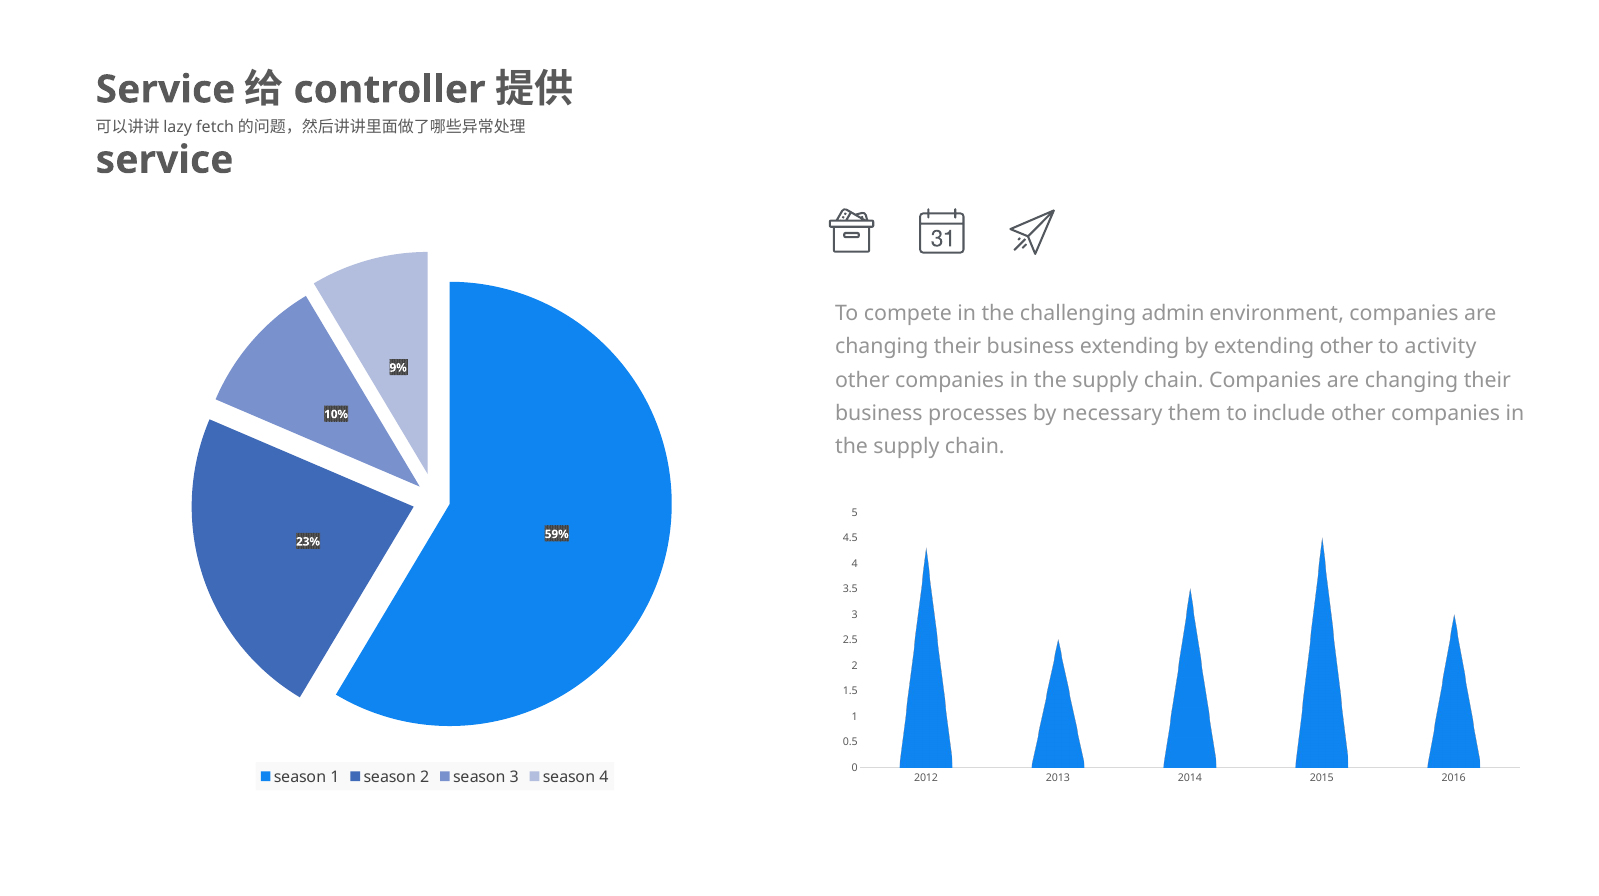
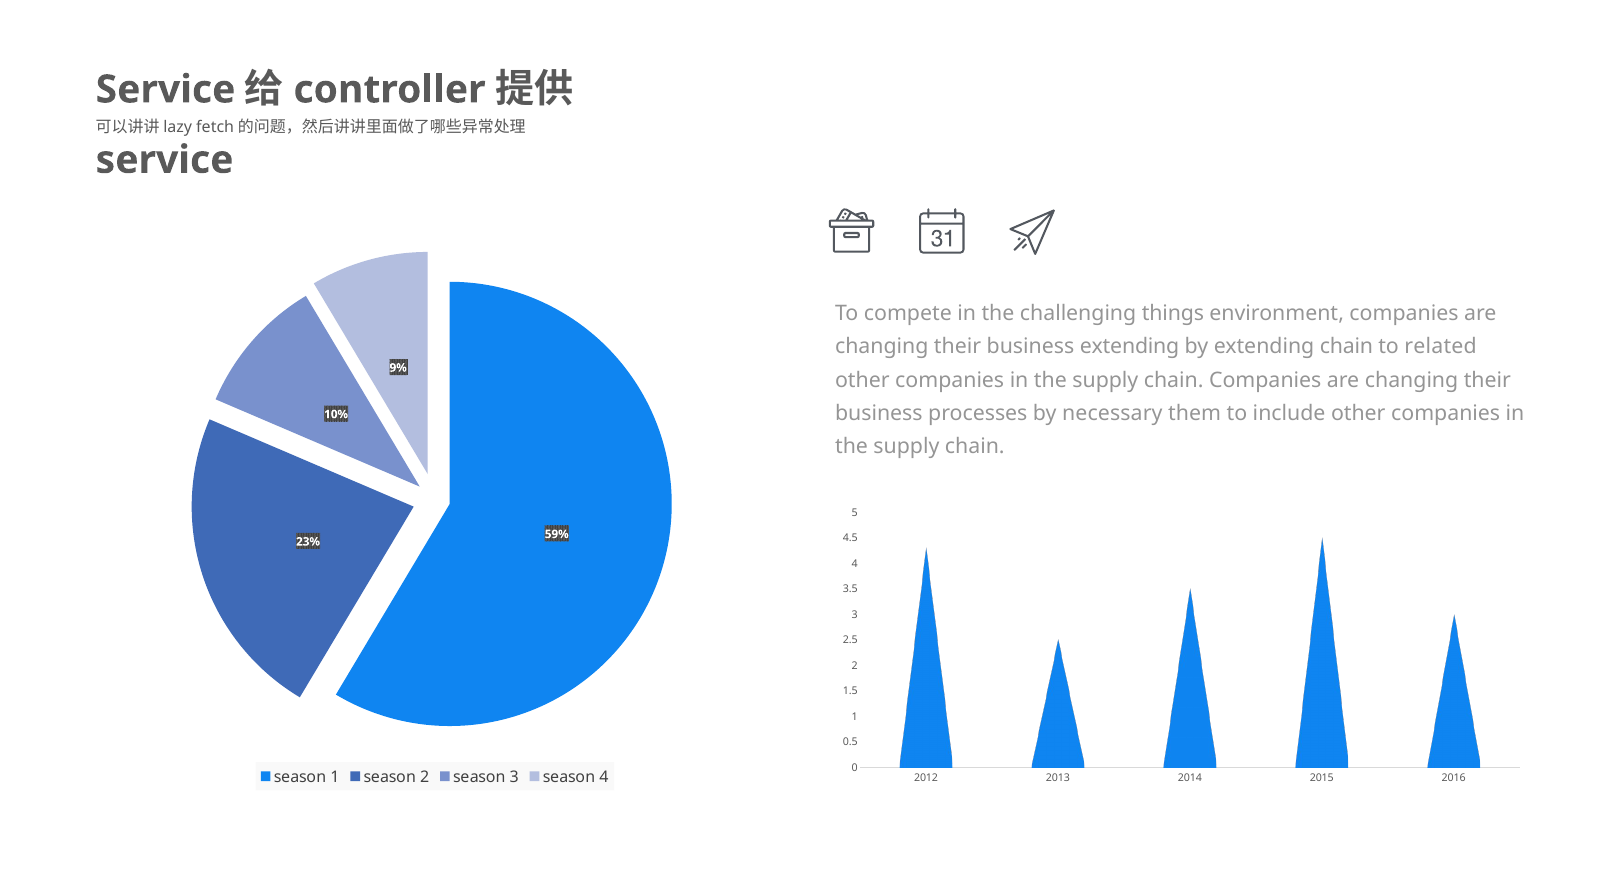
admin: admin -> things (1173, 313)
extending other: other -> chain (1346, 347)
activity: activity -> related (1441, 347)
